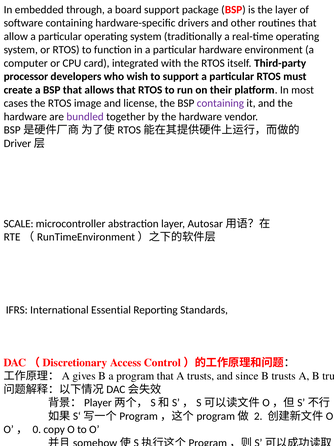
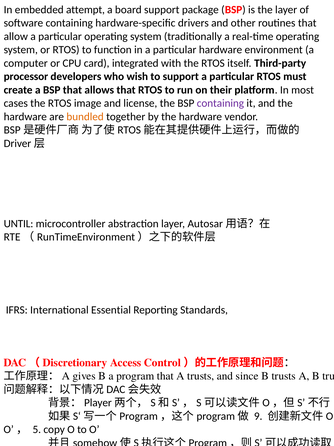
through: through -> attempt (85, 10)
bundled colour: purple -> orange (85, 117)
SCALE: SCALE -> UNTIL (19, 223)
2: 2 -> 9 (258, 416)
0: 0 -> 5 (37, 429)
